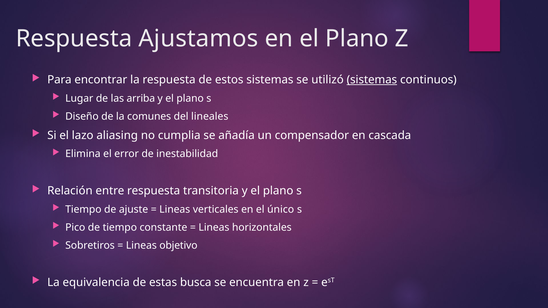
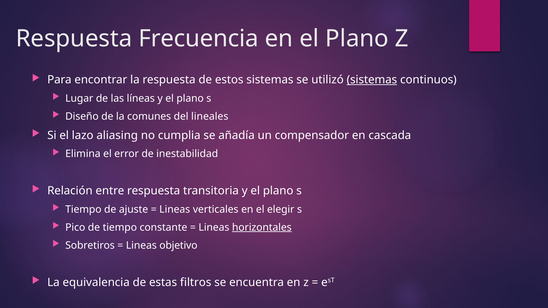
Ajustamos: Ajustamos -> Frecuencia (199, 38)
arriba: arriba -> líneas (141, 98)
único: único -> elegir (281, 210)
horizontales underline: none -> present (262, 228)
busca: busca -> filtros (196, 282)
